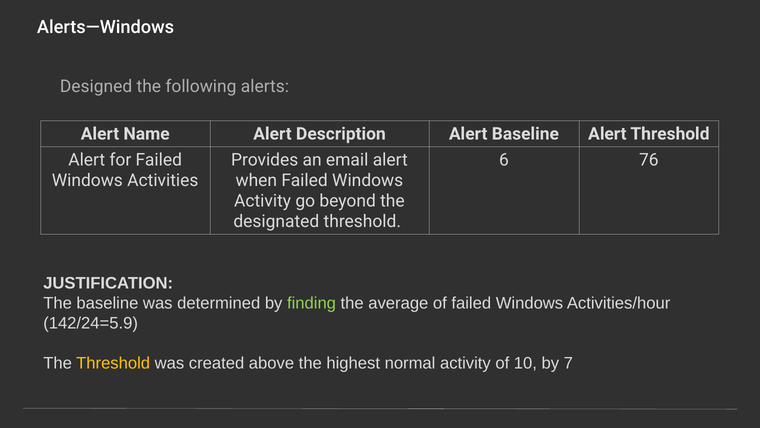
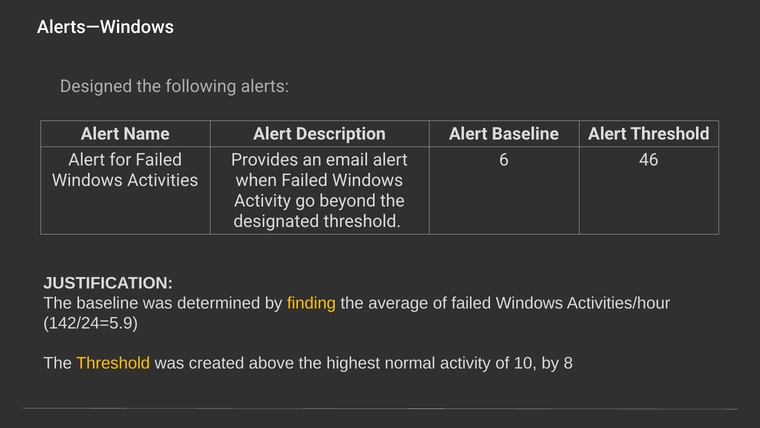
76: 76 -> 46 (649, 160)
finding colour: light green -> yellow (312, 303)
7: 7 -> 8 (568, 363)
